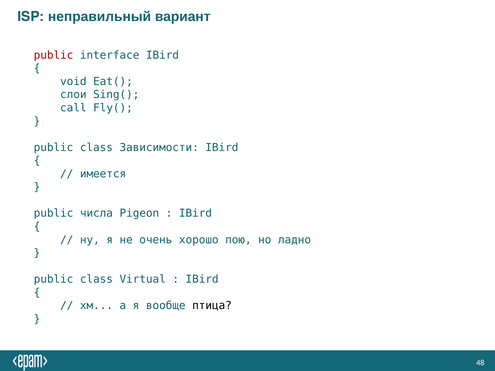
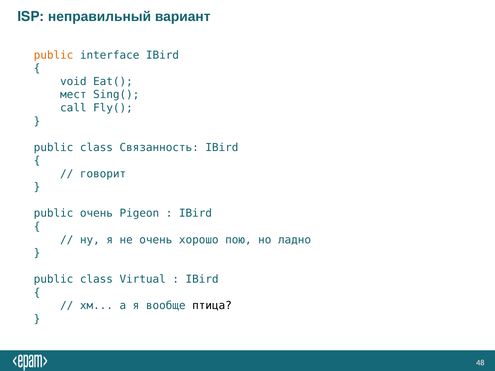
public colour: red -> orange (54, 55)
слои: слои -> мест (73, 95)
Зависимости: Зависимости -> Связанность (159, 148)
имеется: имеется -> говорит (103, 174)
public числа: числа -> очень (96, 213)
